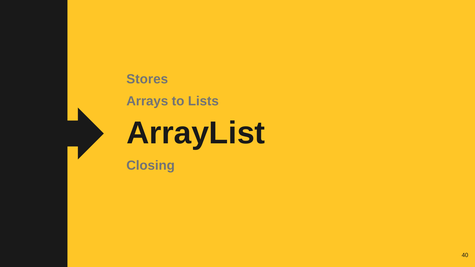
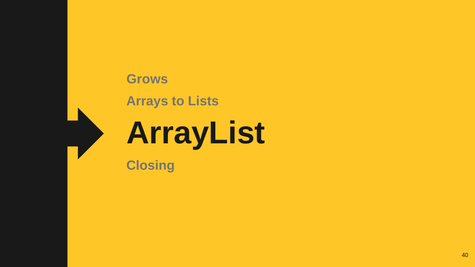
Stores: Stores -> Grows (147, 79)
